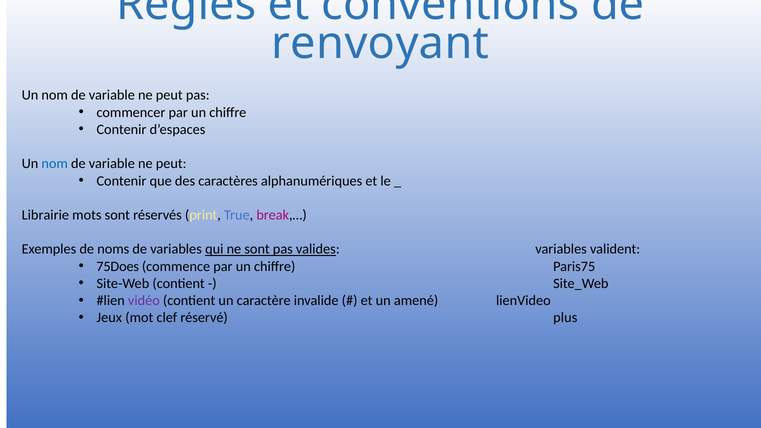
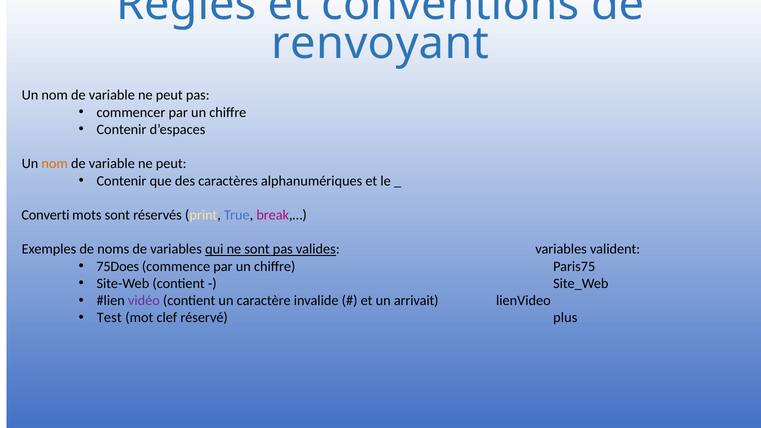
nom colour: blue -> orange (55, 164)
Librairie: Librairie -> Converti (45, 215)
amené: amené -> arrivait (416, 301)
Jeux: Jeux -> Test (109, 318)
